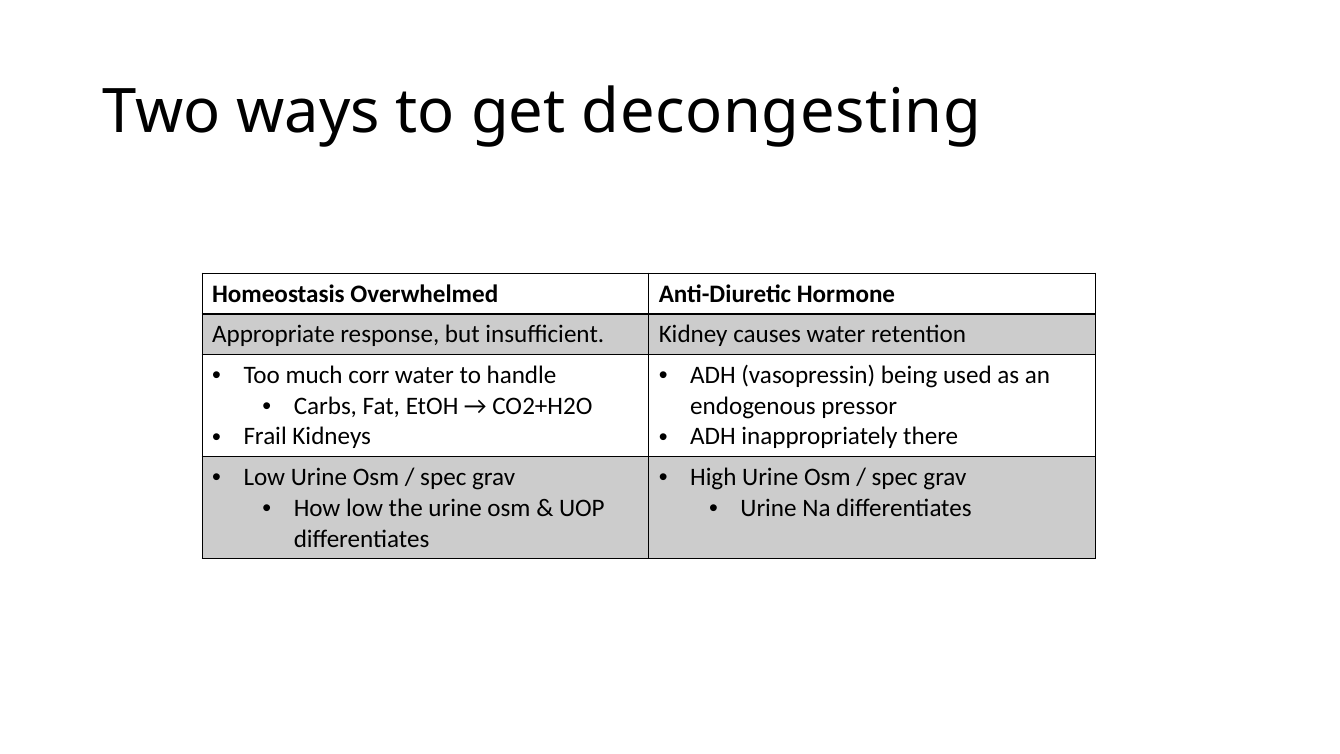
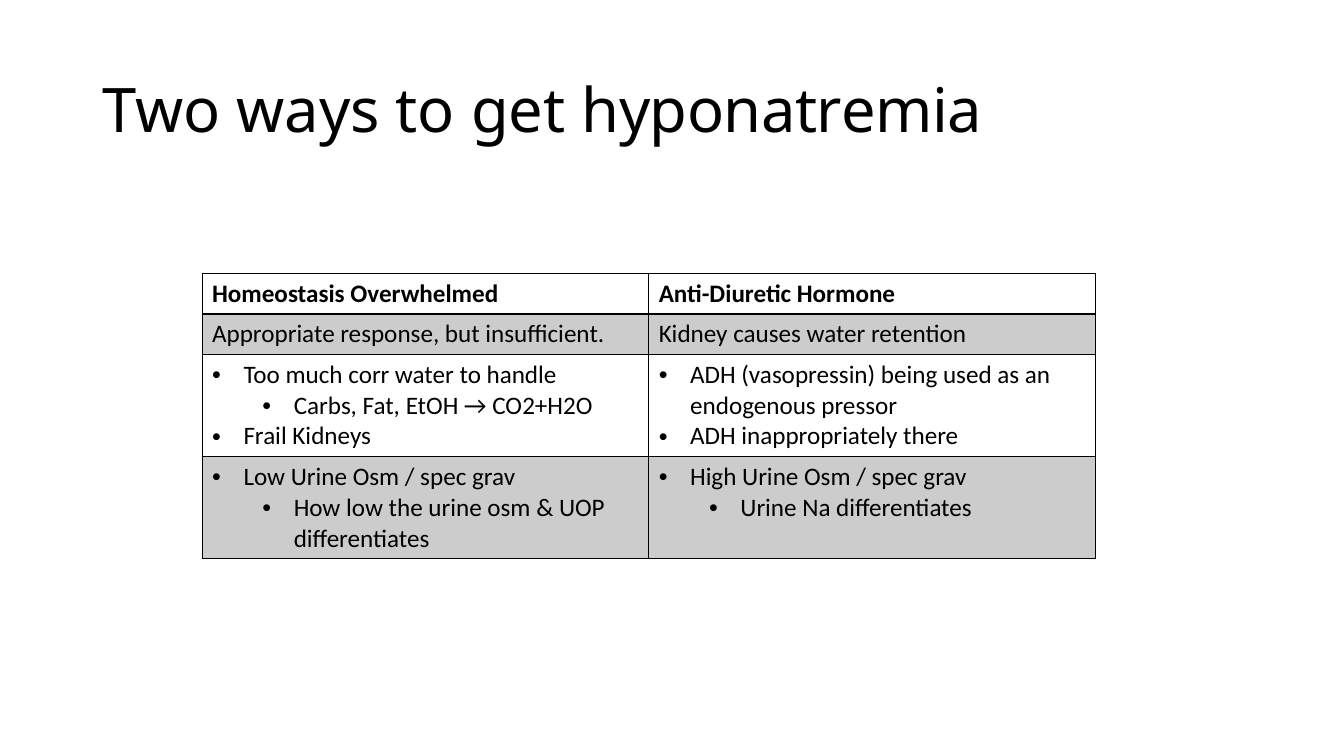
decongesting: decongesting -> hyponatremia (782, 113)
